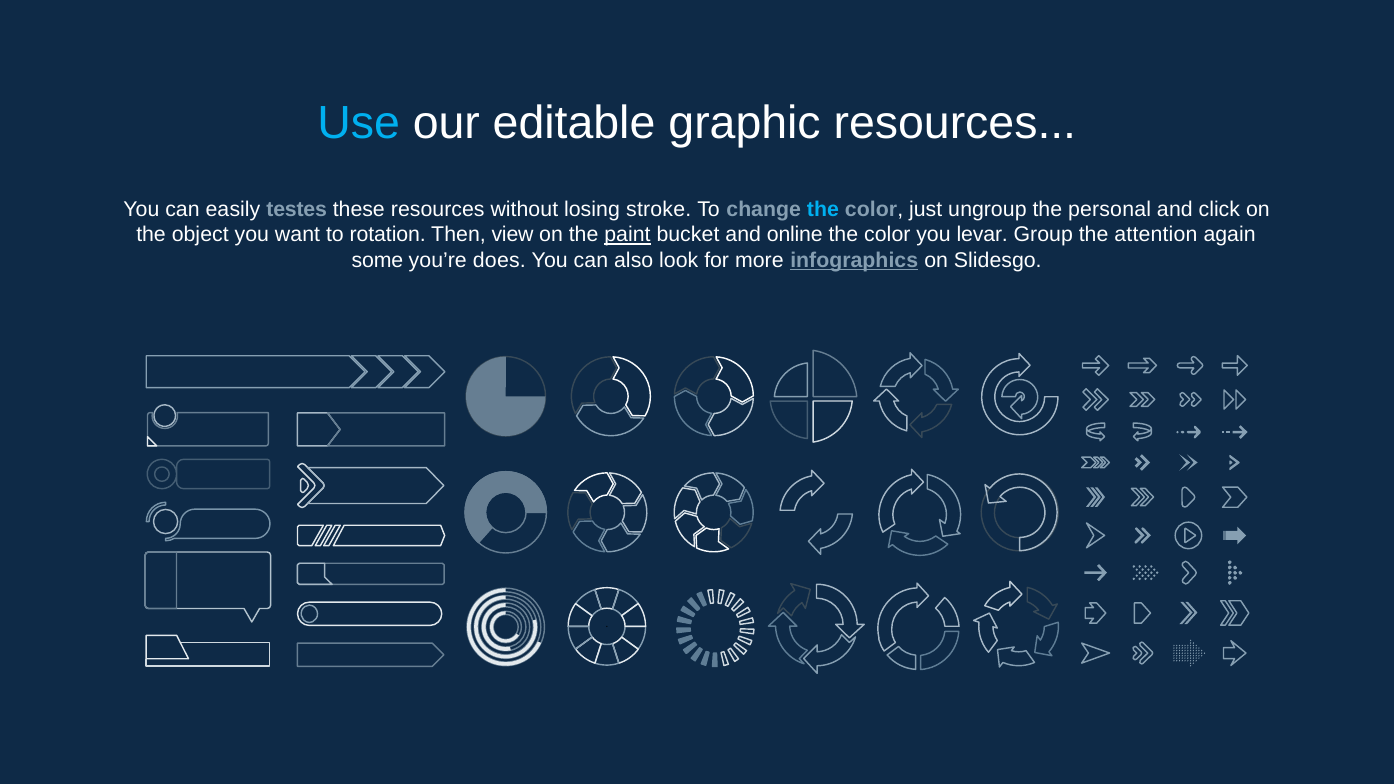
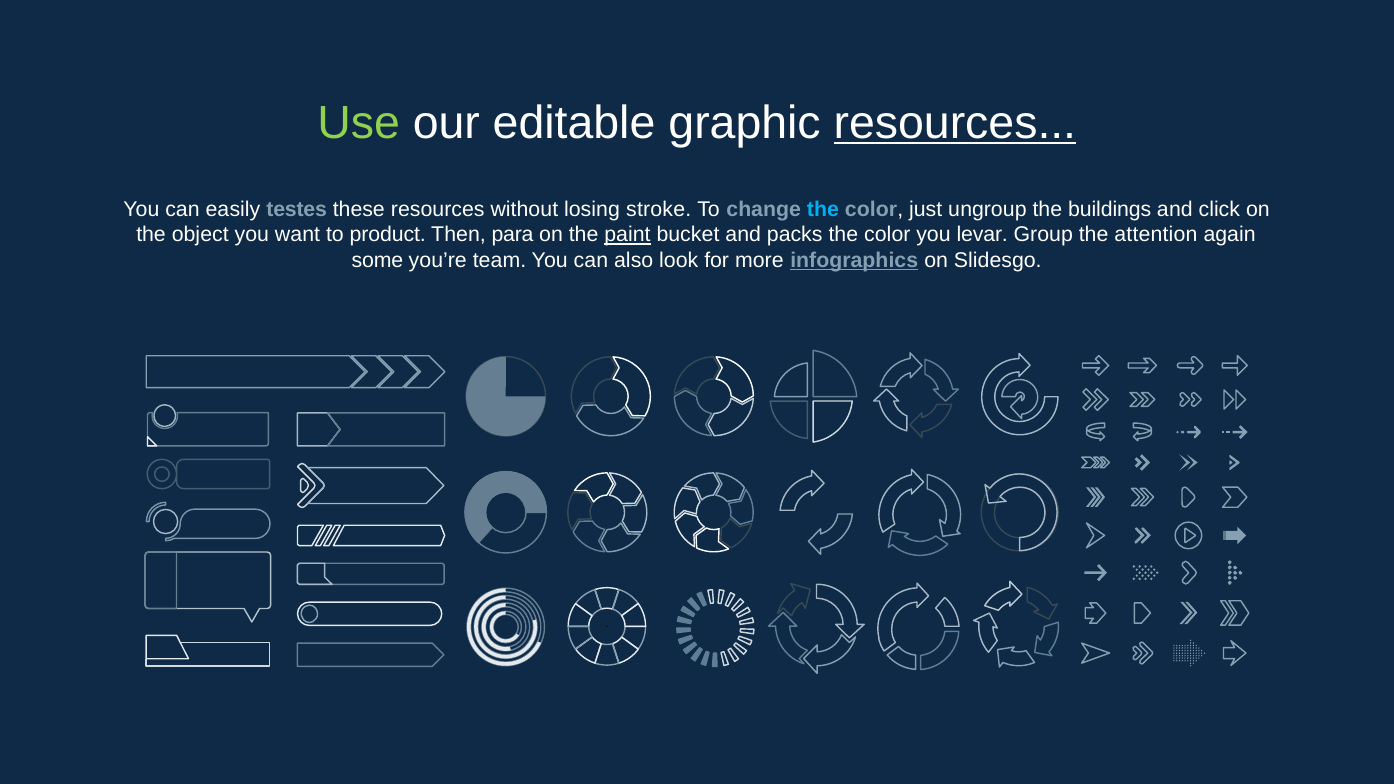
Use colour: light blue -> light green (359, 123)
resources underline: none -> present (955, 123)
personal: personal -> buildings (1110, 209)
rotation: rotation -> product (388, 235)
view: view -> para (513, 235)
online: online -> packs (795, 235)
does: does -> team (499, 260)
